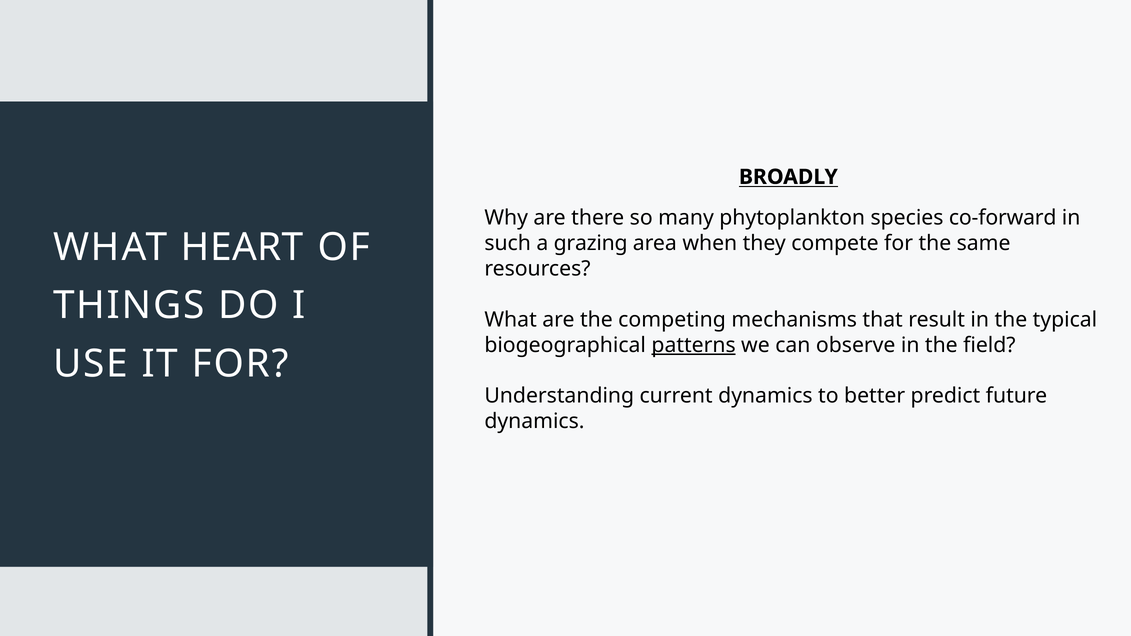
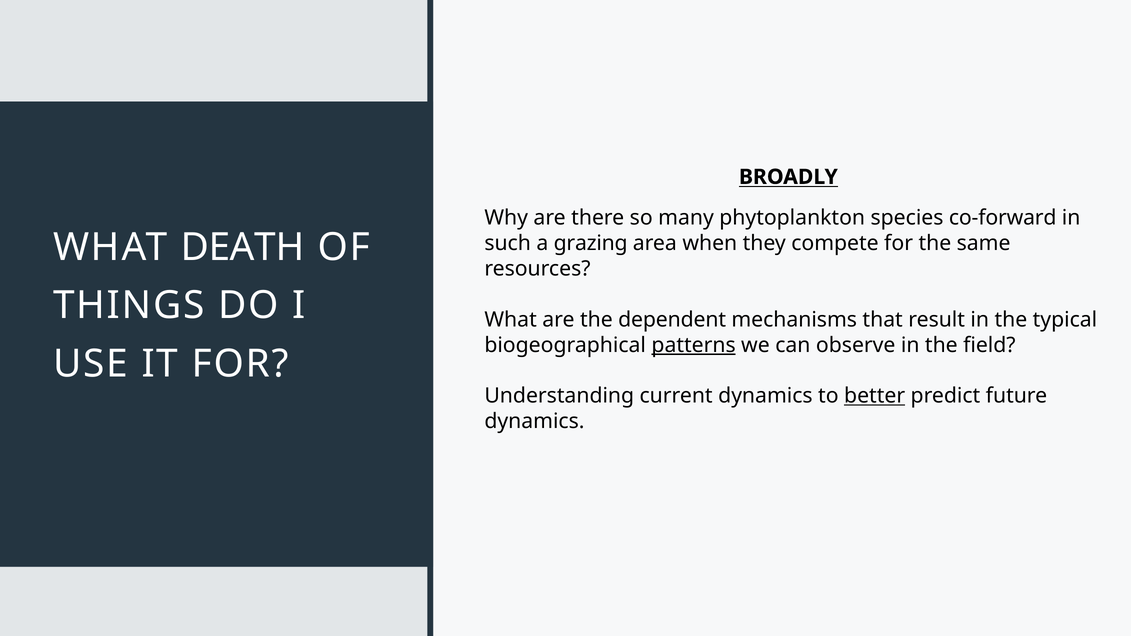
HEART: HEART -> DEATH (243, 247)
competing: competing -> dependent (672, 320)
better underline: none -> present (875, 396)
